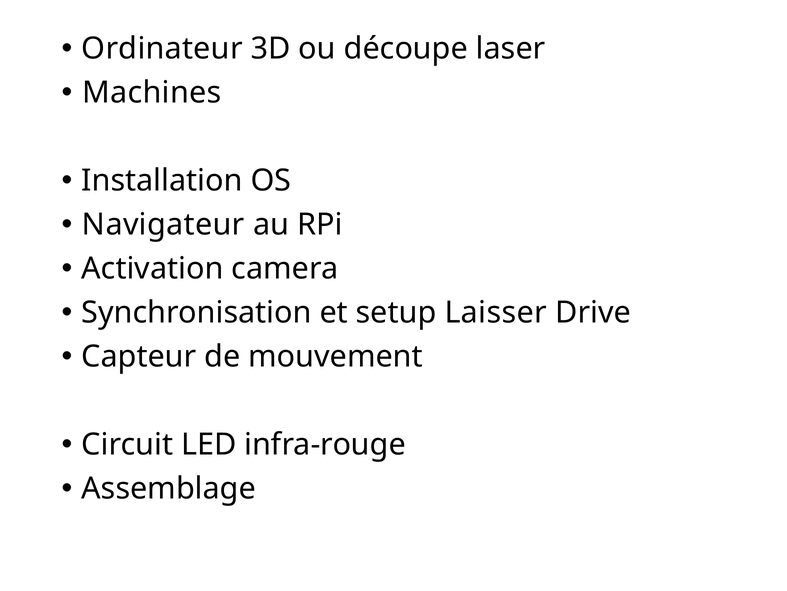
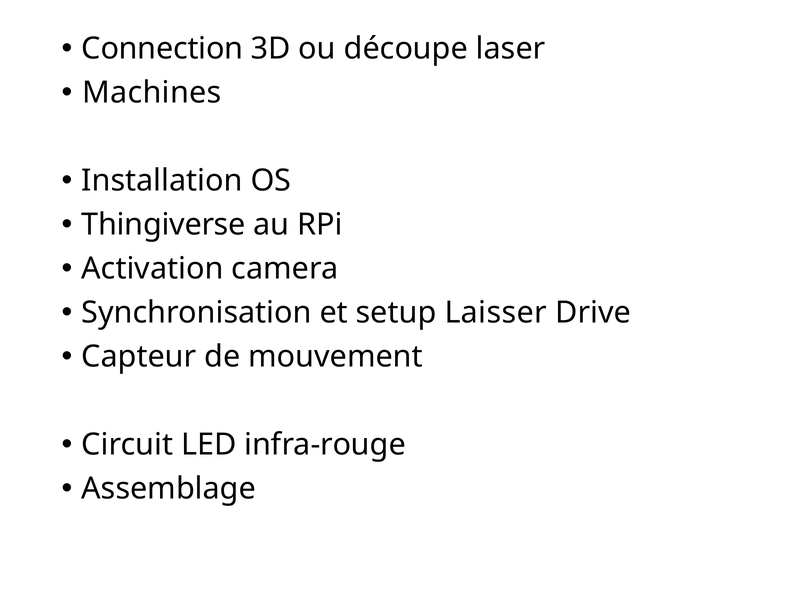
Ordinateur: Ordinateur -> Connection (162, 49)
Navigateur: Navigateur -> Thingiverse (164, 225)
